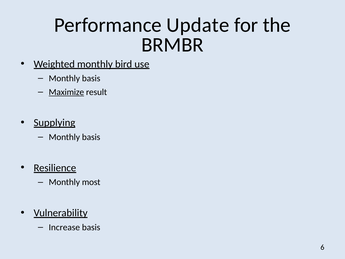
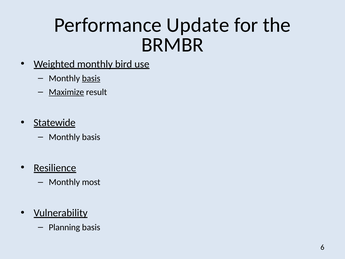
basis underline: none -> present (91, 78)
Supplying: Supplying -> Statewide (55, 123)
Increase: Increase -> Planning (64, 227)
